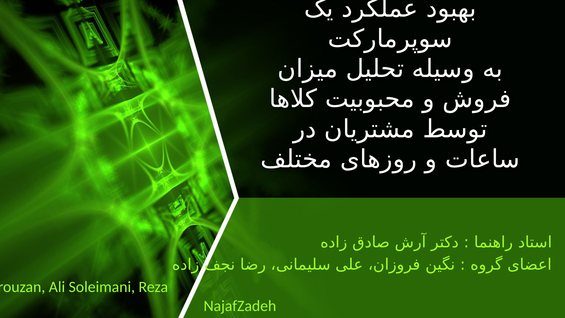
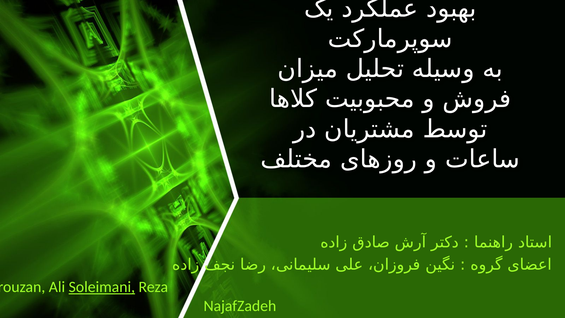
Soleimani underline: none -> present (102, 287)
